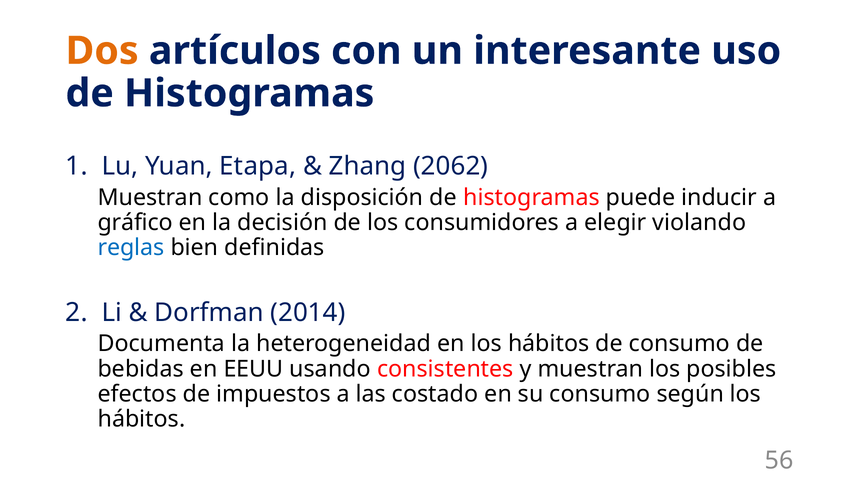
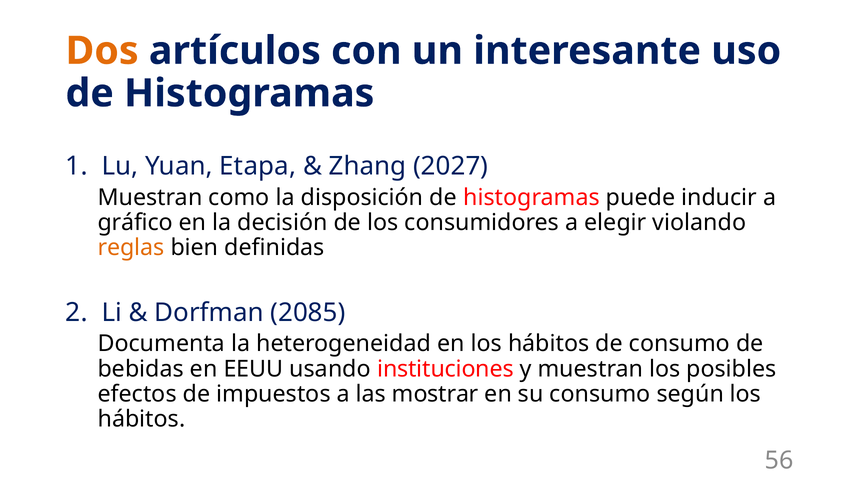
2062: 2062 -> 2027 (451, 166)
reglas colour: blue -> orange (131, 248)
2014: 2014 -> 2085 (308, 313)
consistentes: consistentes -> instituciones (445, 369)
costado: costado -> mostrar (435, 394)
